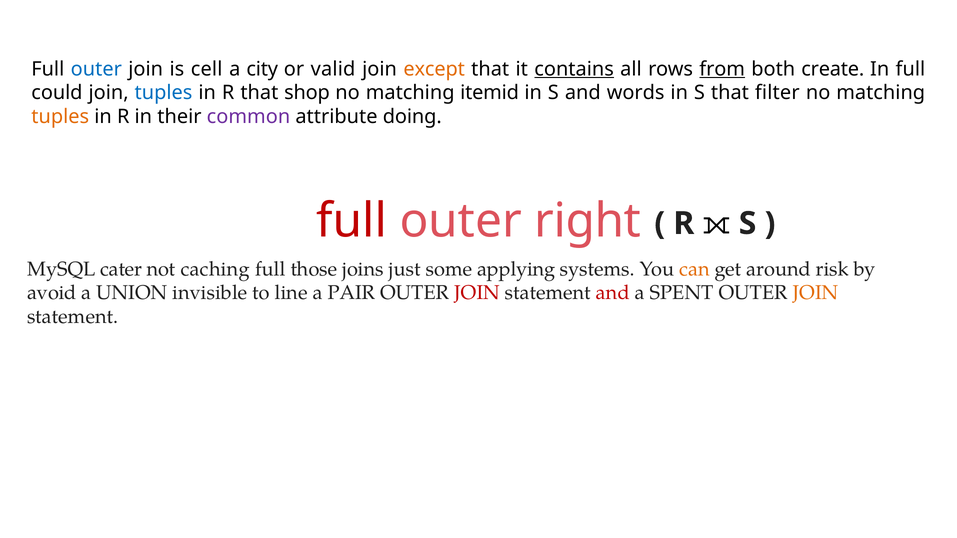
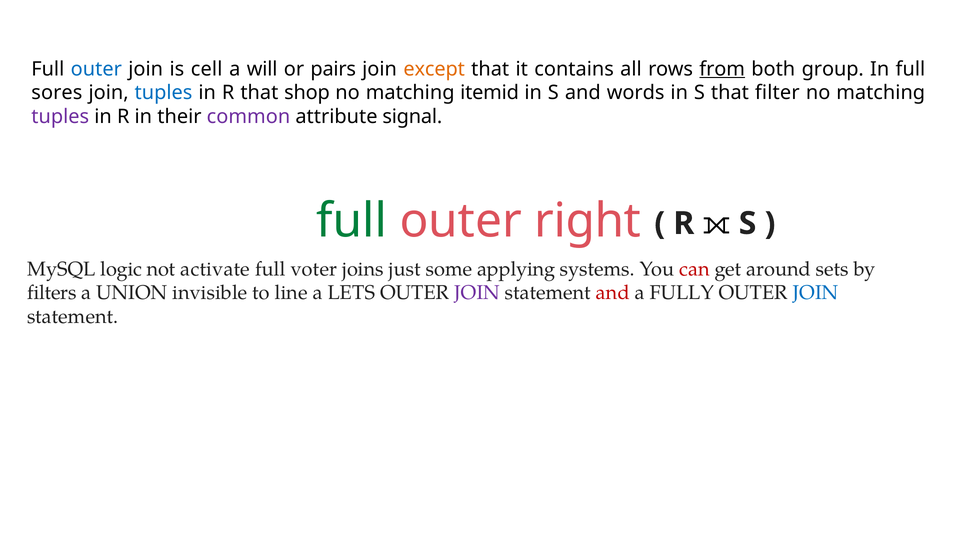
city: city -> will (262, 69)
valid: valid -> pairs (333, 69)
contains underline: present -> none (574, 69)
create: create -> group (833, 69)
could: could -> sores (57, 93)
tuples colour: orange -> purple (60, 117)
doing: doing -> signal (412, 117)
full colour: red -> green (352, 221)
cater: cater -> logic (121, 269)
caching: caching -> activate (215, 269)
those: those -> voter (314, 269)
can colour: orange -> red (694, 269)
risk: risk -> sets (832, 269)
avoid: avoid -> filters (52, 293)
PAIR: PAIR -> LETS (351, 293)
JOIN colour: red -> purple (477, 293)
SPENT: SPENT -> FULLY (682, 293)
JOIN colour: orange -> blue (816, 293)
